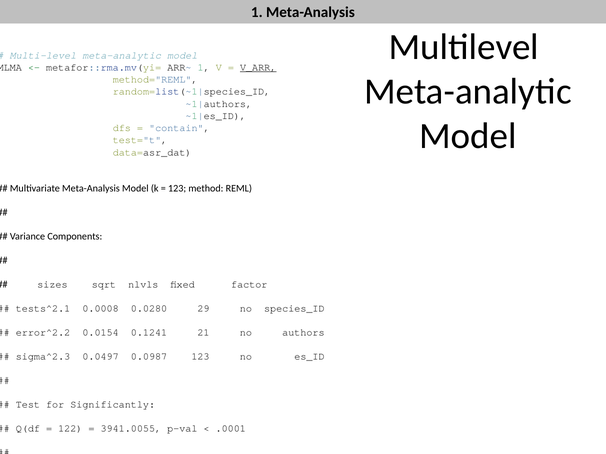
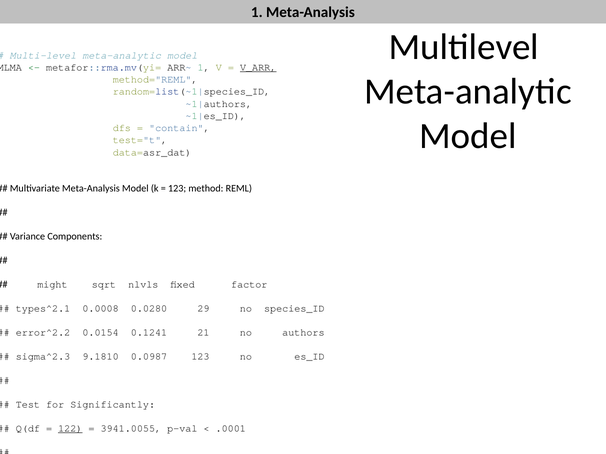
sizes: sizes -> might (52, 285)
tests^2.1: tests^2.1 -> types^2.1 (43, 309)
0.0497: 0.0497 -> 9.1810 (101, 357)
122 underline: none -> present (70, 429)
